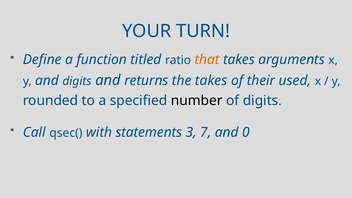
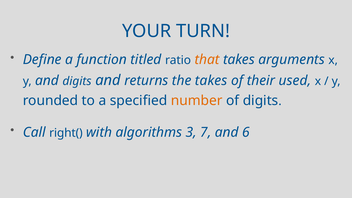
number colour: black -> orange (197, 101)
qsec(: qsec( -> right( (66, 133)
statements: statements -> algorithms (149, 132)
0: 0 -> 6 (246, 132)
